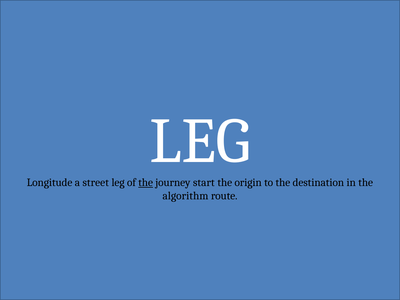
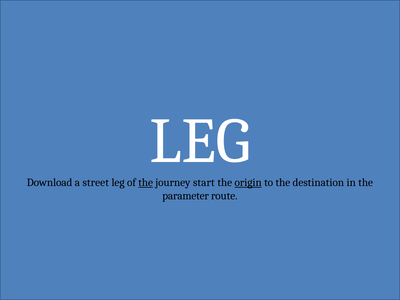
Longitude: Longitude -> Download (50, 182)
origin underline: none -> present (248, 182)
algorithm: algorithm -> parameter (186, 196)
